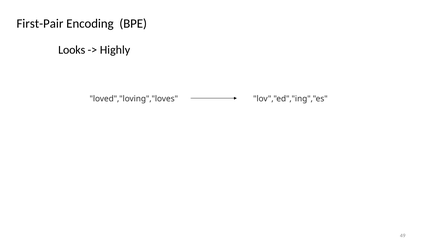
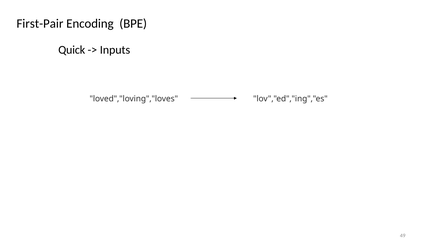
Looks: Looks -> Quick (72, 50)
Highly: Highly -> Inputs (115, 50)
